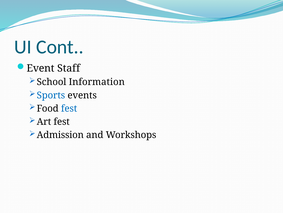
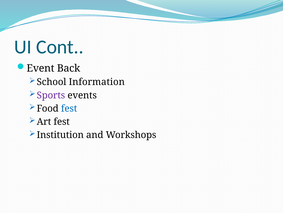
Staff: Staff -> Back (69, 68)
Sports colour: blue -> purple (51, 95)
Admission: Admission -> Institution (60, 135)
